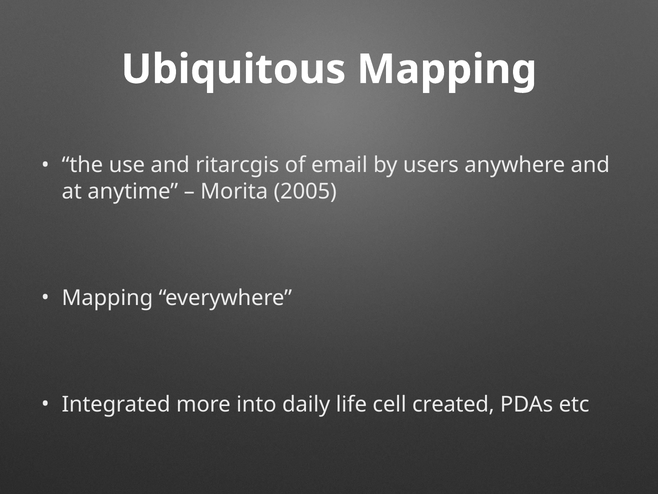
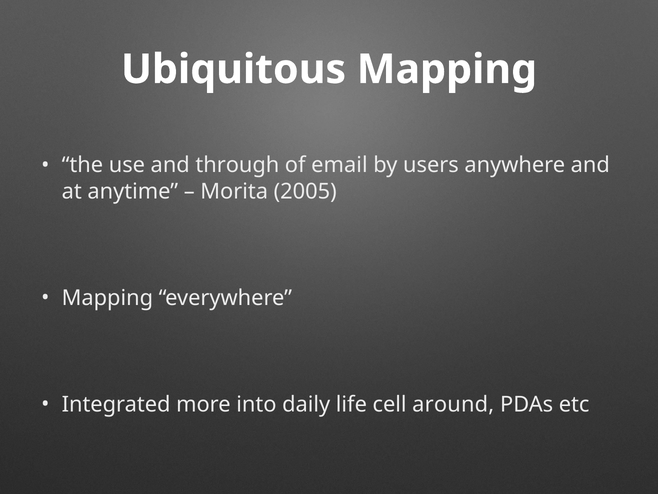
ritarcgis: ritarcgis -> through (237, 165)
created: created -> around (453, 404)
